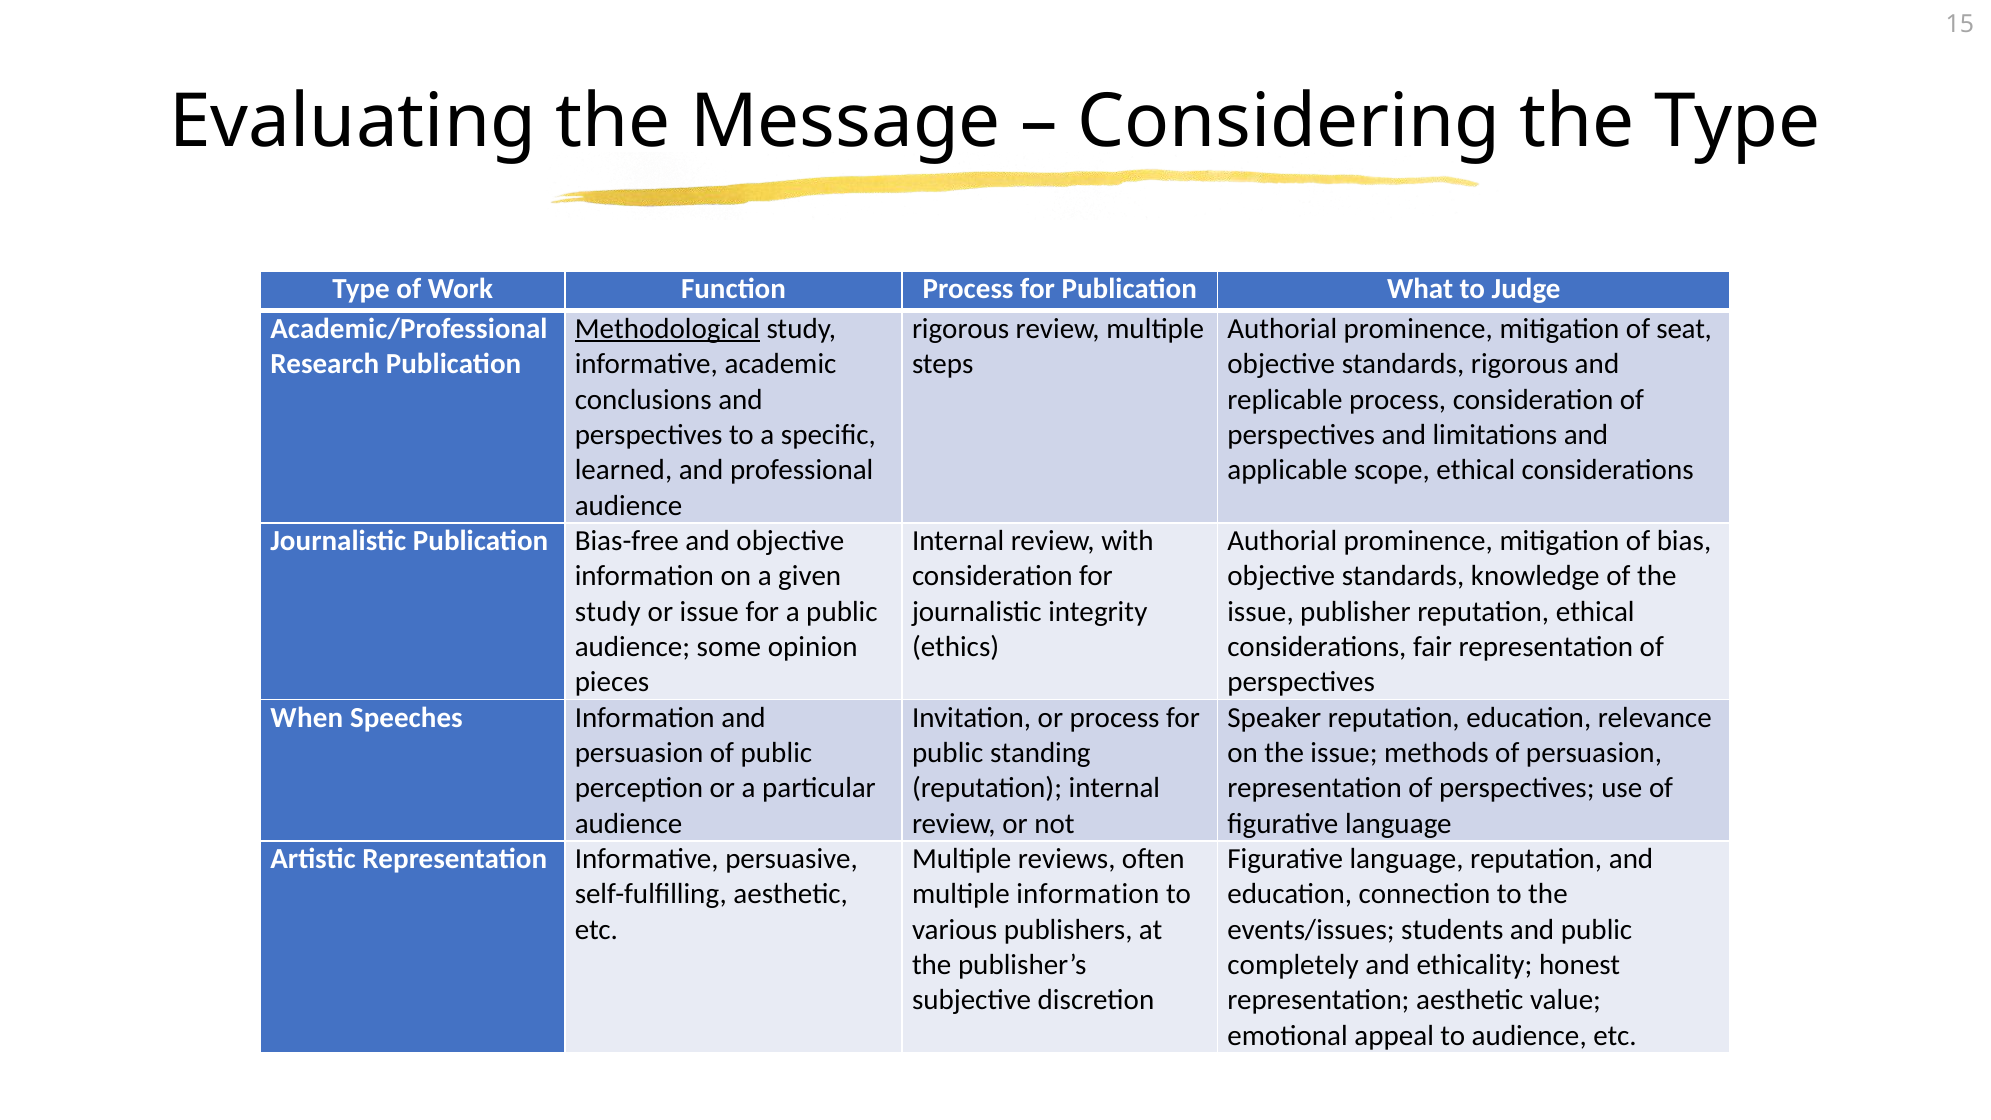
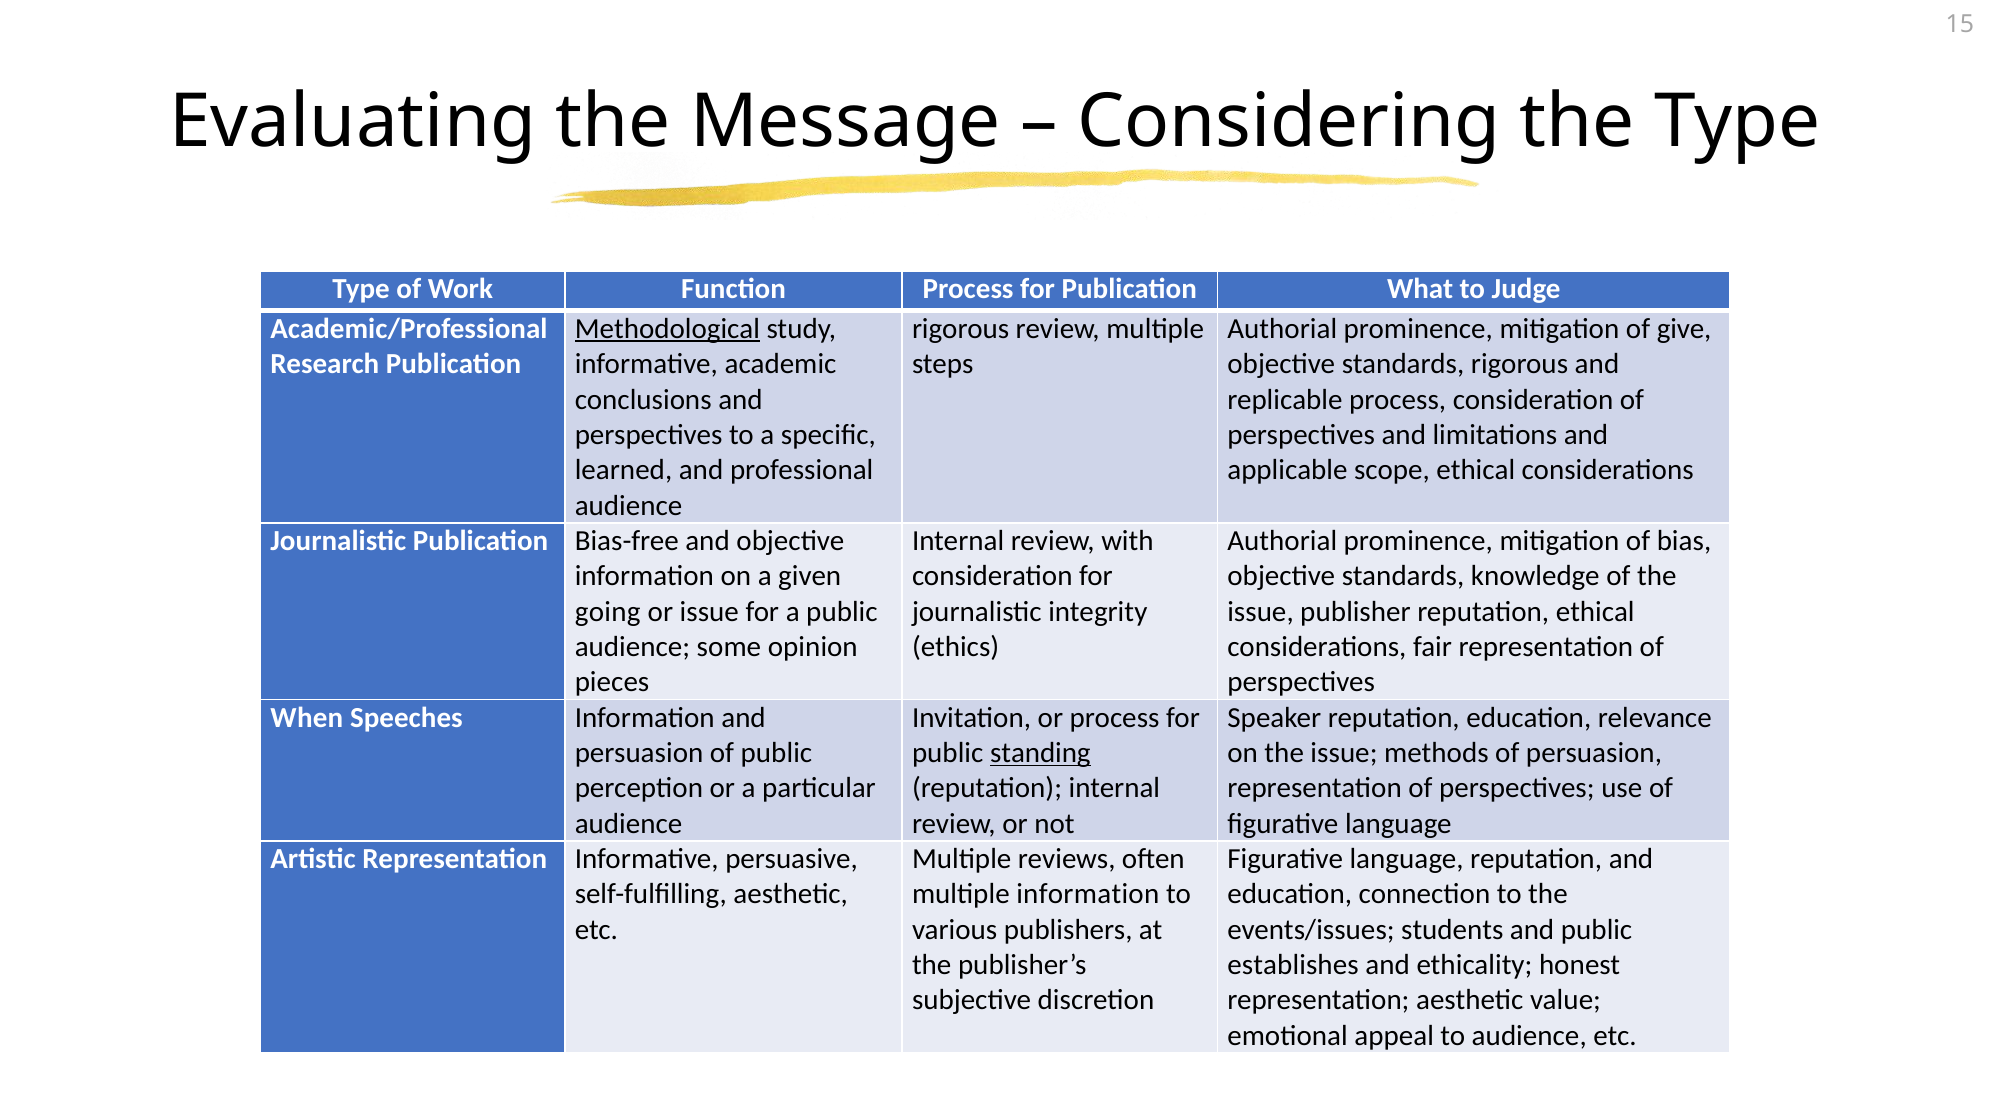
seat: seat -> give (1684, 329)
study: study -> going (608, 611)
standing underline: none -> present (1040, 753)
completely: completely -> establishes (1293, 965)
